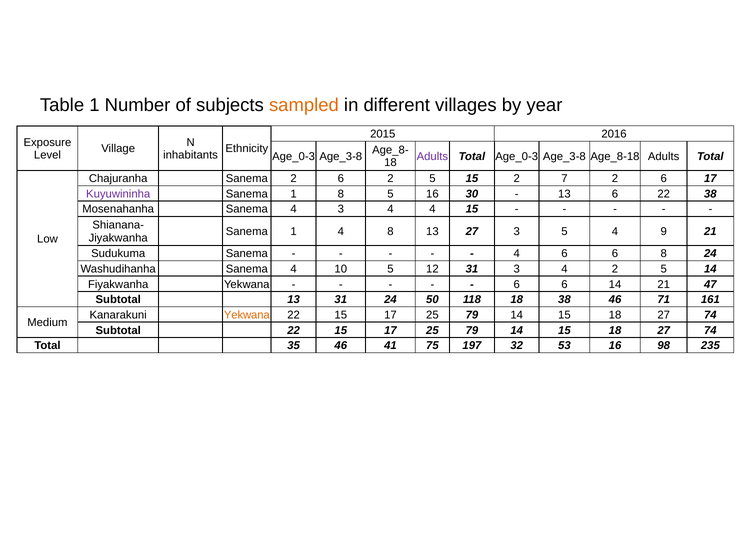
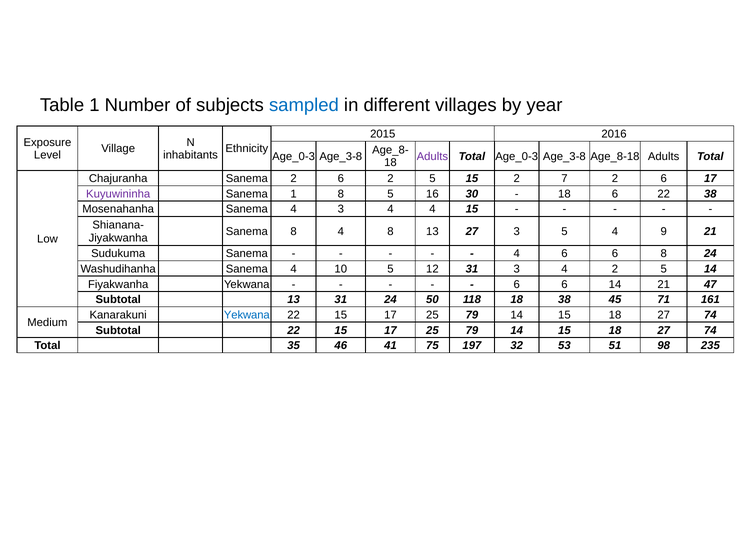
sampled colour: orange -> blue (304, 105)
13: 13 -> 18 (564, 194)
1: 1 -> 8 (294, 231)
38 46: 46 -> 45 (615, 300)
Yekwana colour: orange -> blue (247, 315)
53 16: 16 -> 51 (615, 346)
